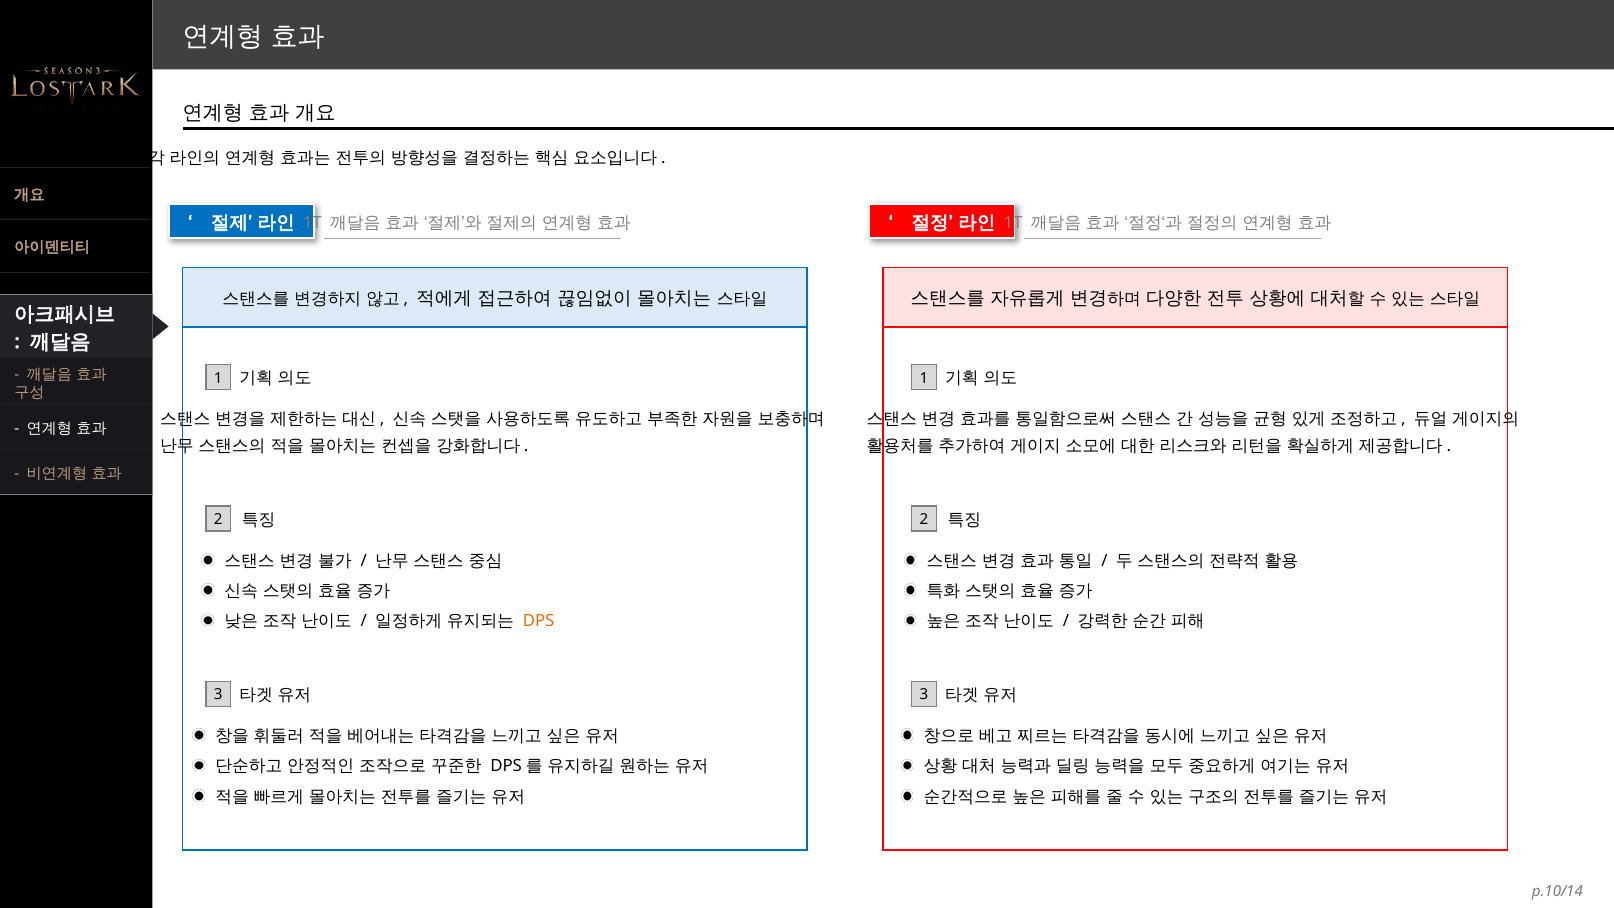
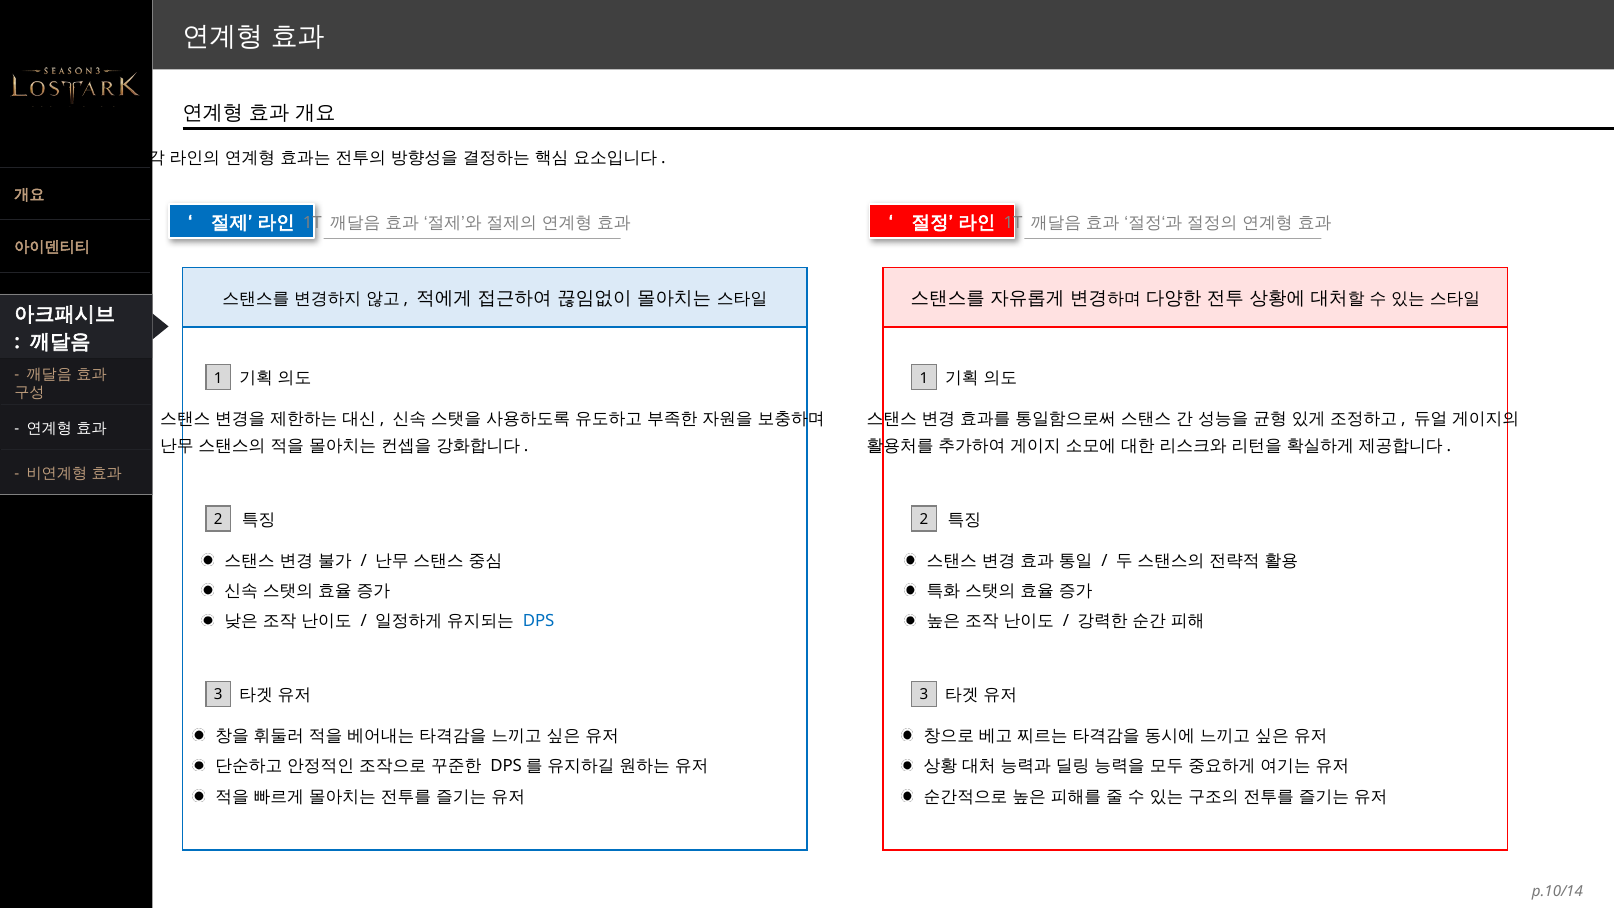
DPS colour: orange -> blue (539, 621)
